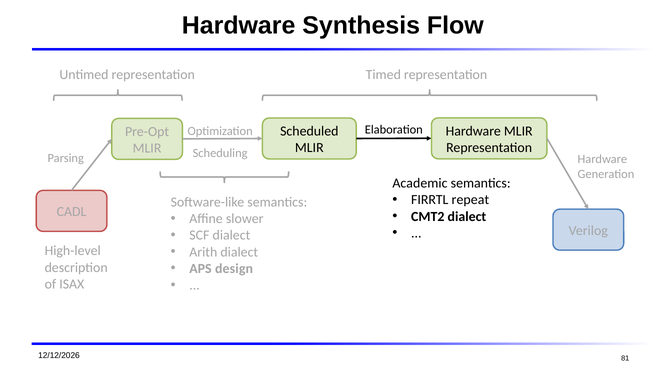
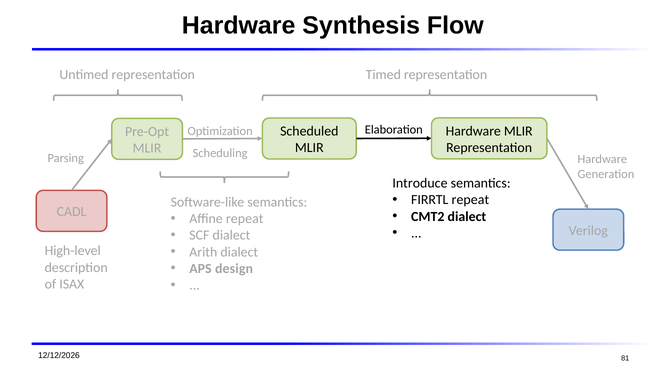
Academic: Academic -> Introduce (420, 183)
Affine slower: slower -> repeat (245, 219)
